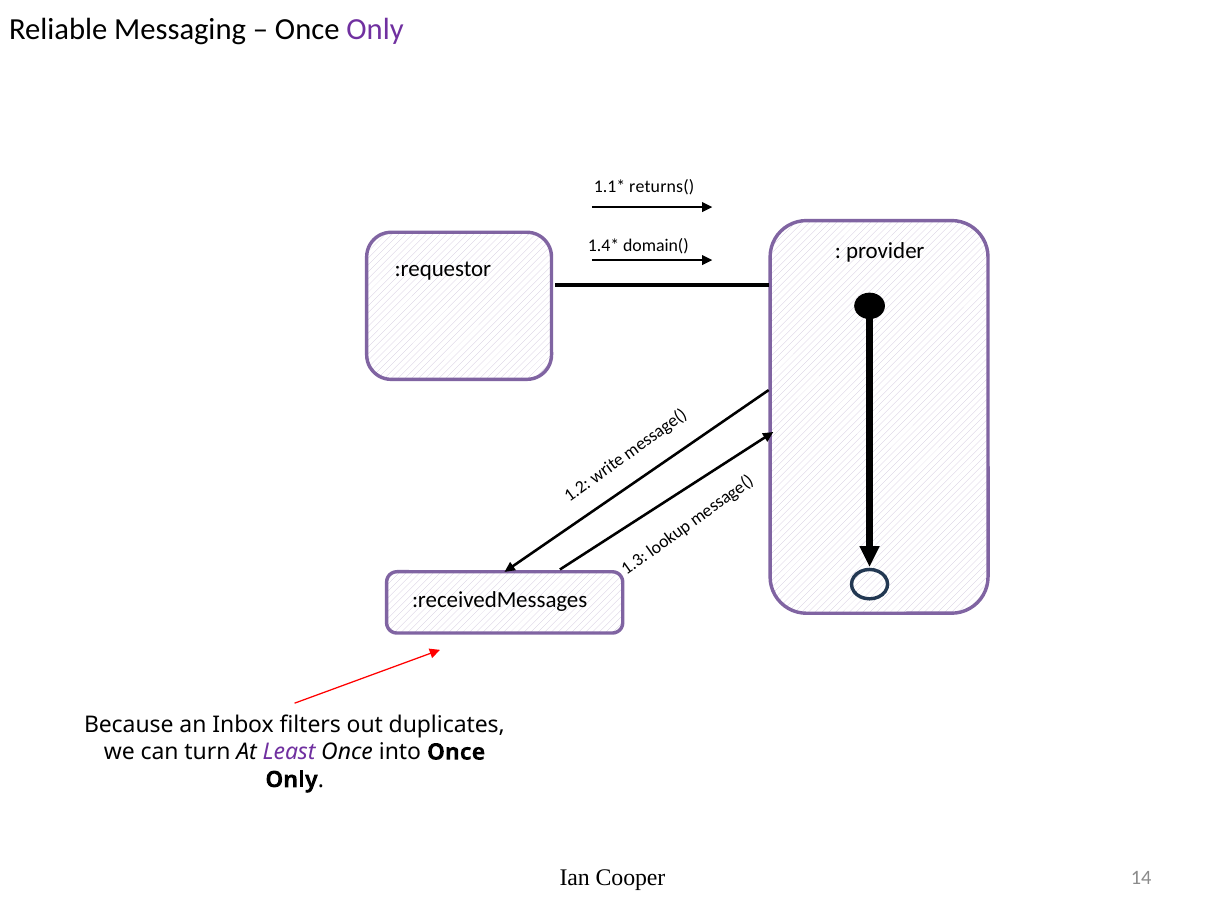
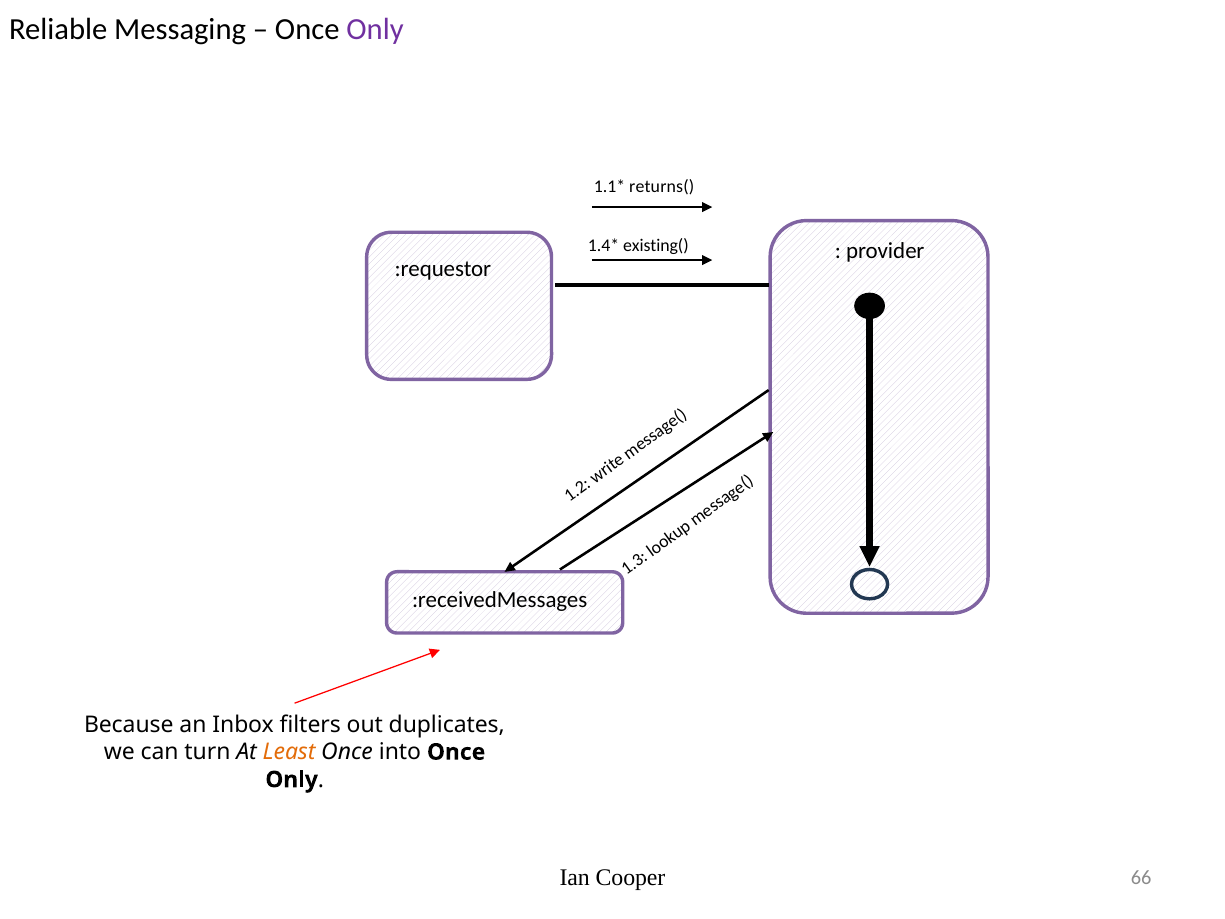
domain(: domain( -> existing( (656, 246)
Least colour: purple -> orange (289, 752)
14: 14 -> 66 (1141, 877)
